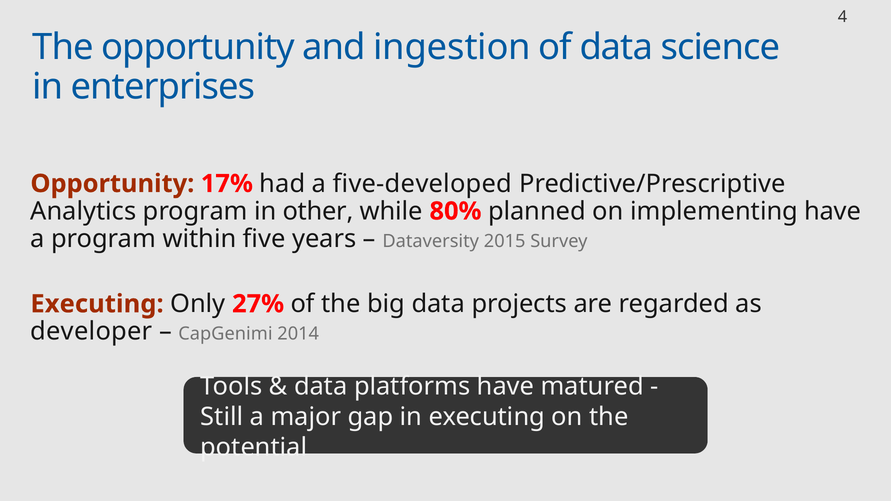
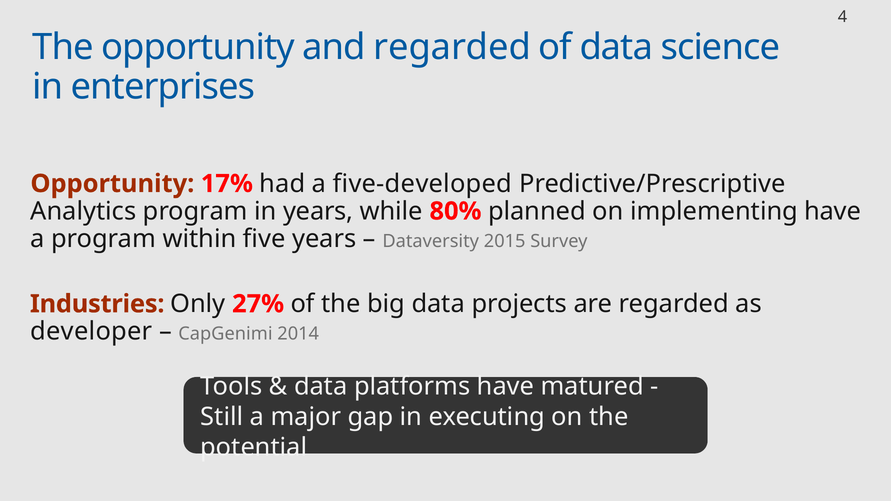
and ingestion: ingestion -> regarded (452, 47)
in other: other -> years (318, 211)
Executing: Executing -> Industries (97, 304)
